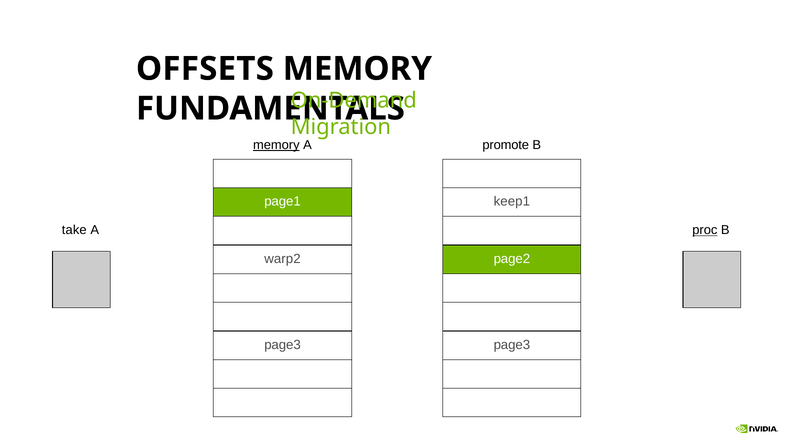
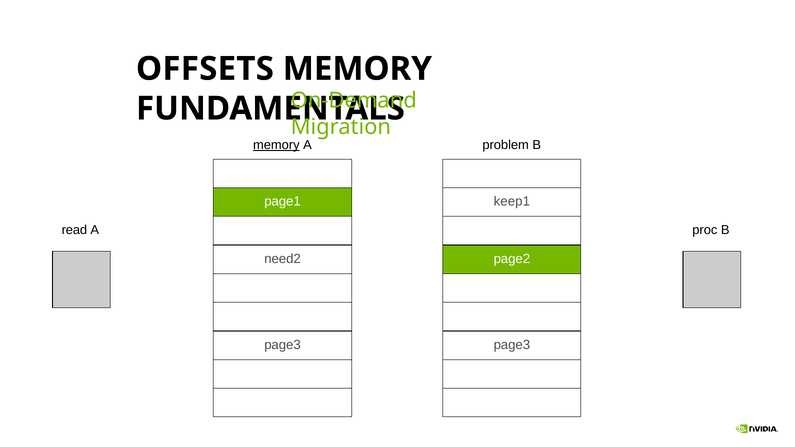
promote: promote -> problem (506, 145)
take: take -> read (74, 230)
proc underline: present -> none (705, 230)
warp2: warp2 -> need2 (283, 259)
